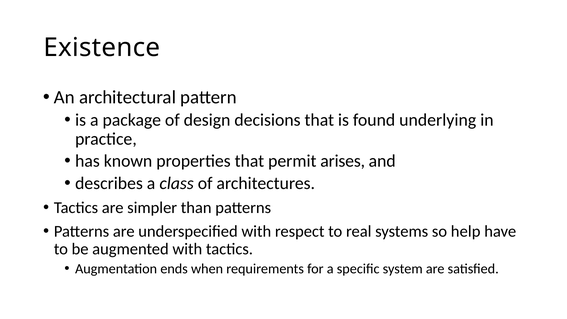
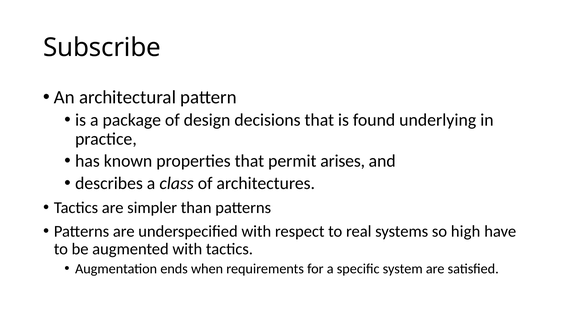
Existence: Existence -> Subscribe (102, 48)
help: help -> high (466, 231)
